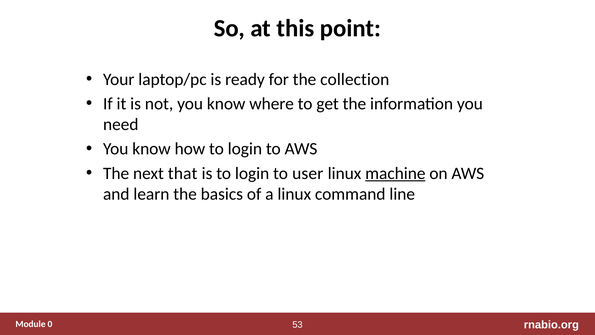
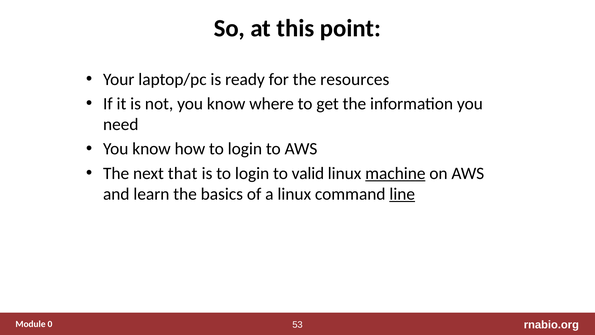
collection: collection -> resources (355, 79)
user: user -> valid (308, 173)
line underline: none -> present (402, 194)
